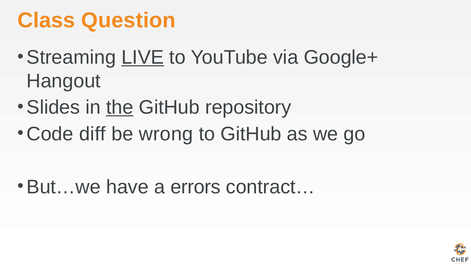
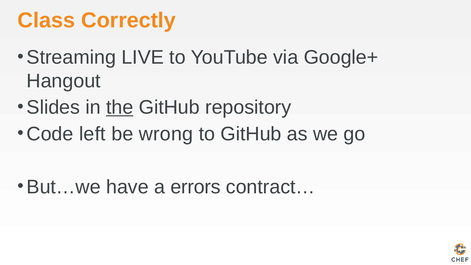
Question: Question -> Correctly (129, 20)
LIVE underline: present -> none (143, 57)
diff: diff -> left (92, 134)
